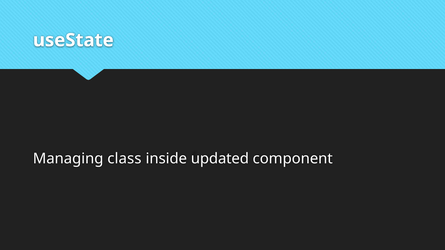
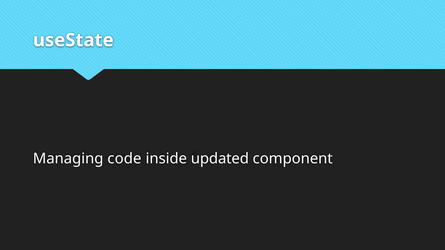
class: class -> code (124, 159)
